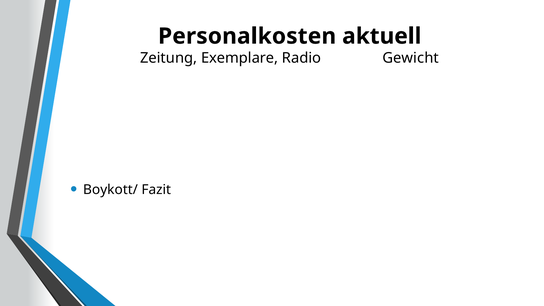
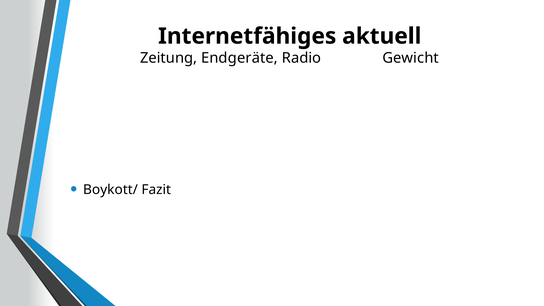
Personalkosten: Personalkosten -> Internetfähiges (247, 36)
Exemplare: Exemplare -> Endgeräte (240, 58)
